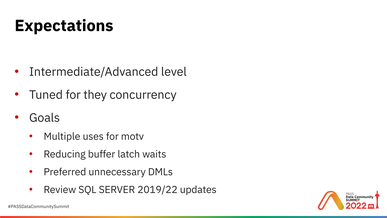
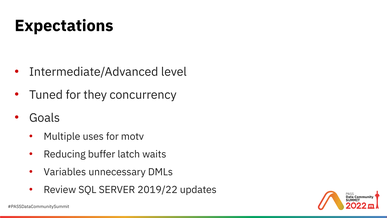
Preferred: Preferred -> Variables (65, 172)
